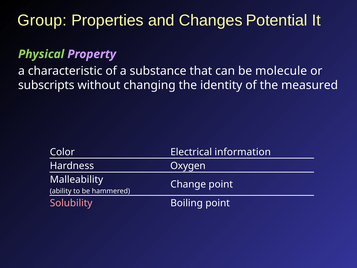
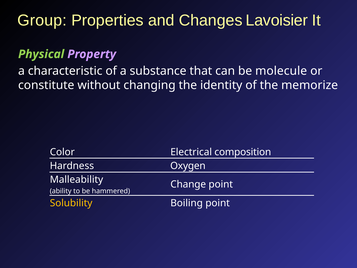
Potential: Potential -> Lavoisier (277, 20)
subscripts: subscripts -> constitute (46, 85)
measured: measured -> memorize (310, 85)
information: information -> composition (243, 152)
Solubility colour: pink -> yellow (71, 203)
